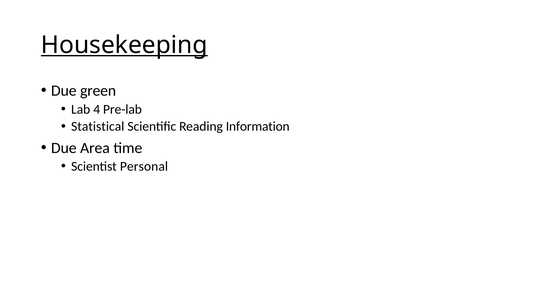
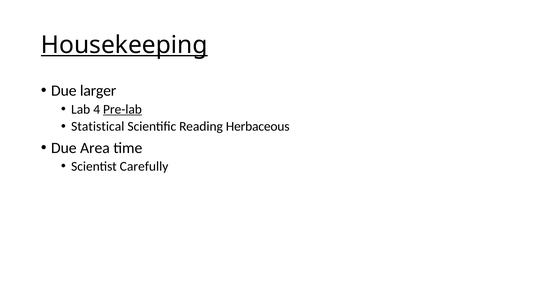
green: green -> larger (98, 91)
Pre-lab underline: none -> present (122, 109)
Information: Information -> Herbaceous (258, 127)
Personal: Personal -> Carefully (144, 166)
